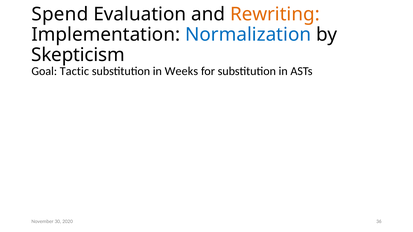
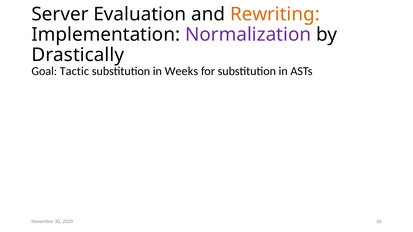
Spend: Spend -> Server (60, 14)
Normalization colour: blue -> purple (248, 35)
Skepticism: Skepticism -> Drastically (78, 55)
